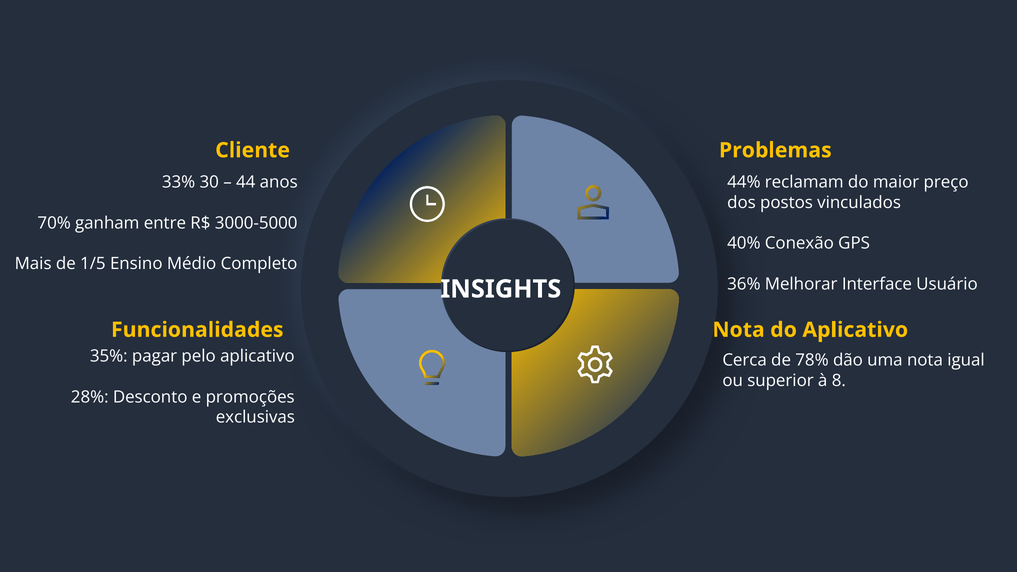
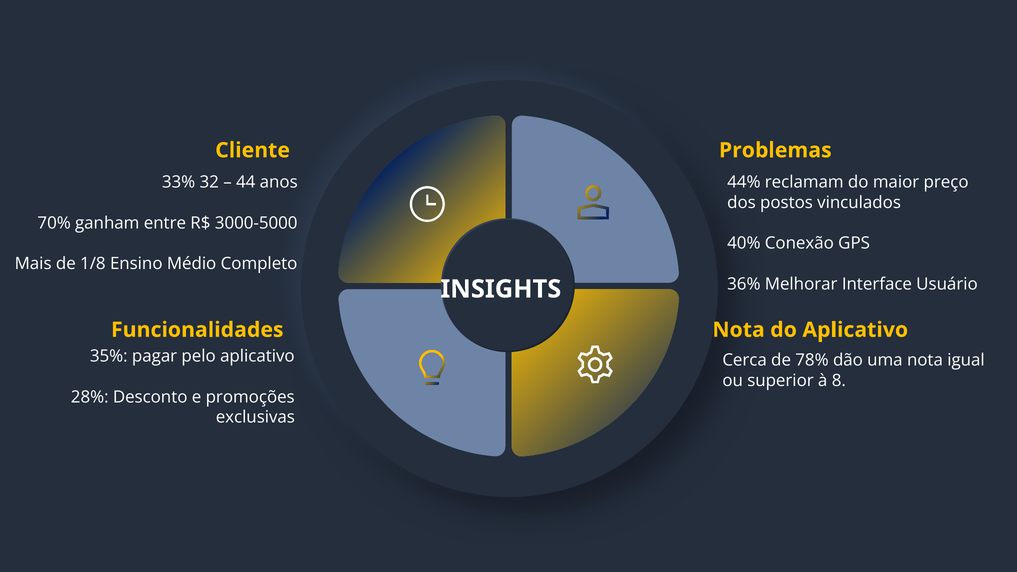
30: 30 -> 32 (209, 182)
1/5: 1/5 -> 1/8 (93, 264)
